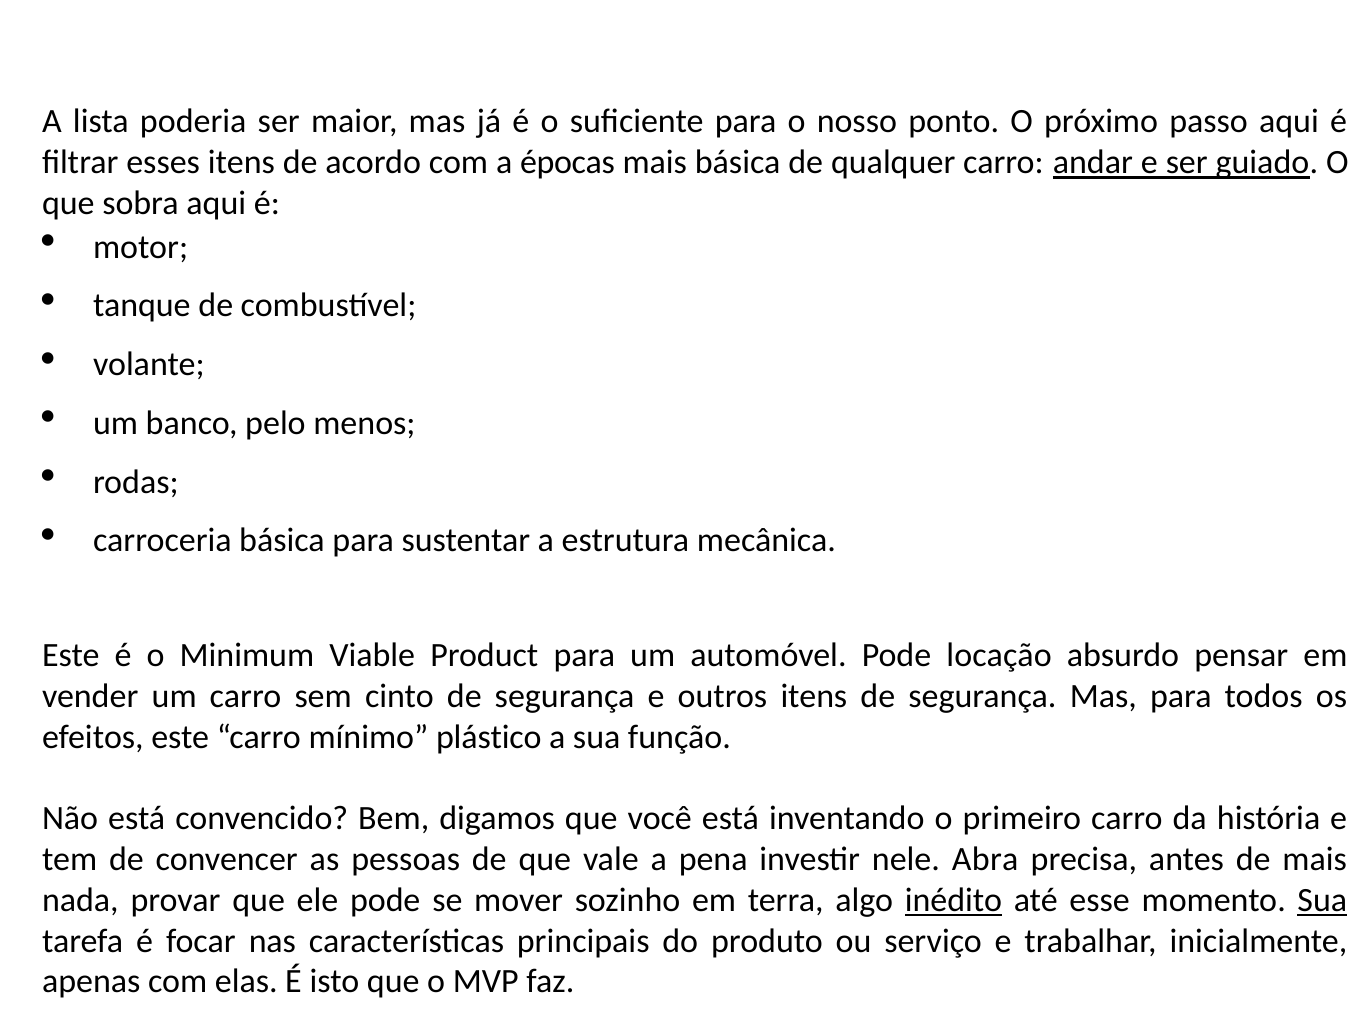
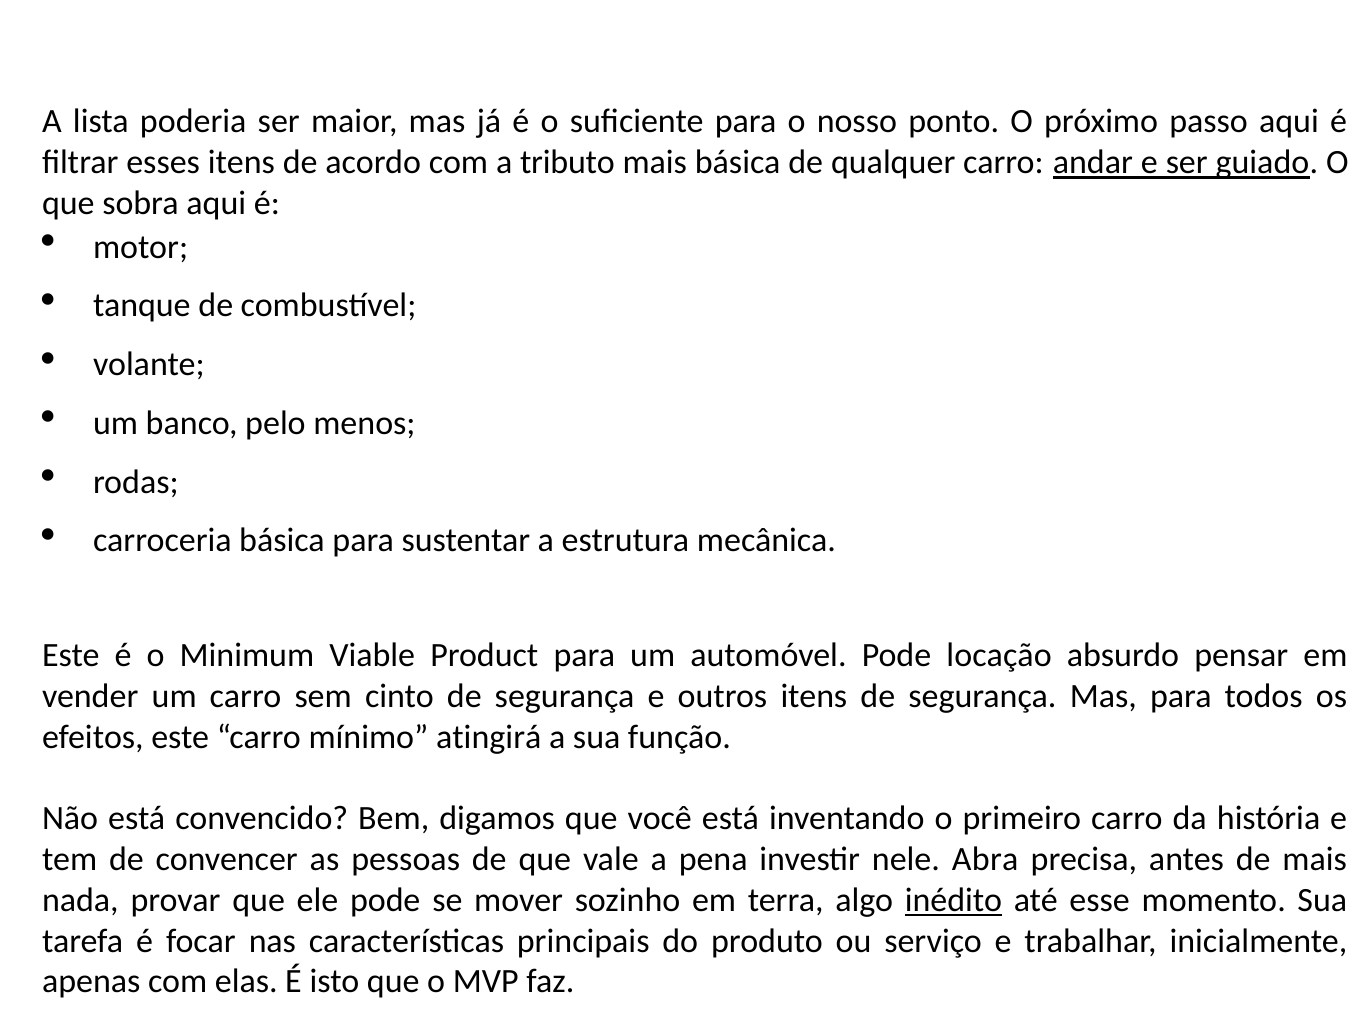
épocas: épocas -> tributo (567, 163)
plástico: plástico -> atingirá (489, 737)
Sua underline: present -> none (1322, 900)
